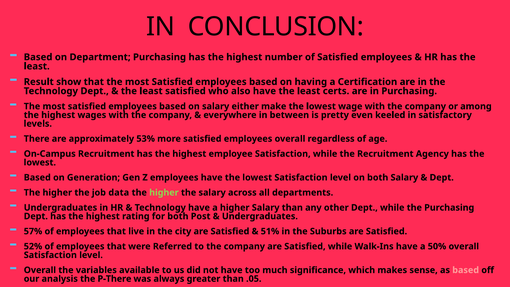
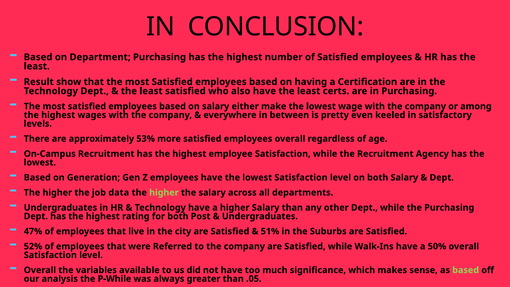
57%: 57% -> 47% (33, 231)
based colour: pink -> light green (466, 270)
P-There: P-There -> P-While (114, 279)
